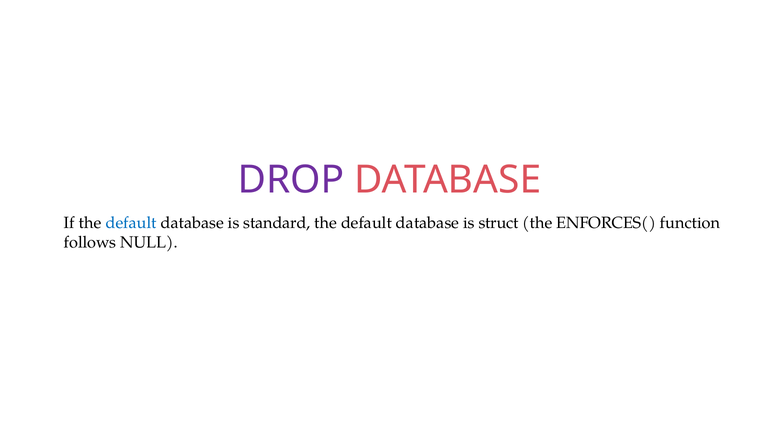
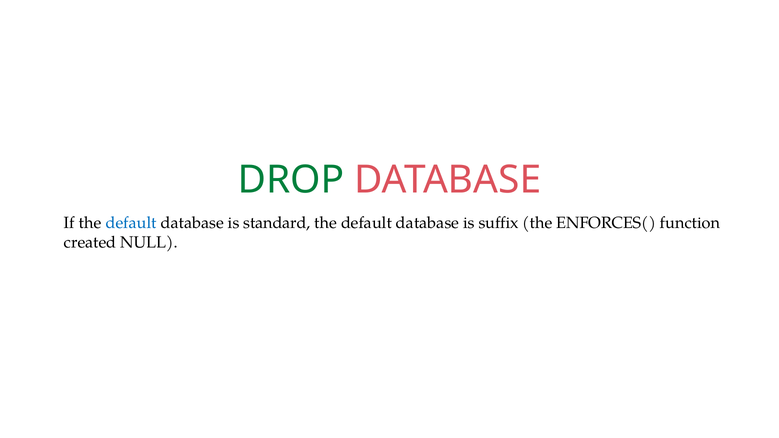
DROP colour: purple -> green (291, 180)
struct: struct -> suffix (499, 223)
follows: follows -> created (90, 243)
